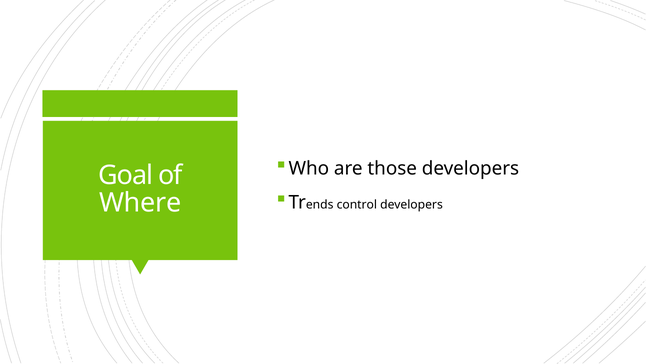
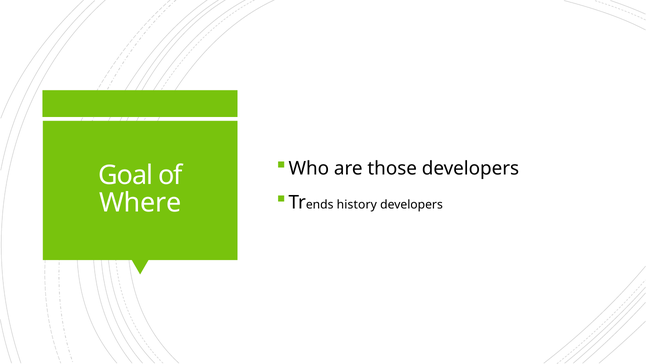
control: control -> history (357, 205)
